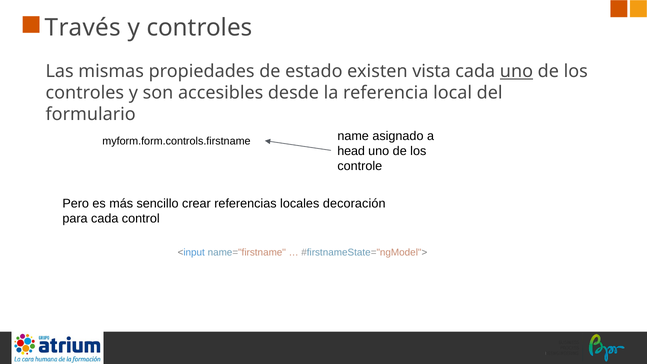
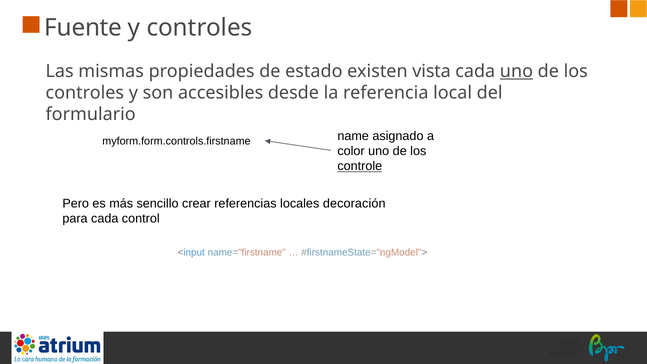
Través: Través -> Fuente (83, 27)
head: head -> color (351, 151)
controle underline: none -> present (360, 166)
